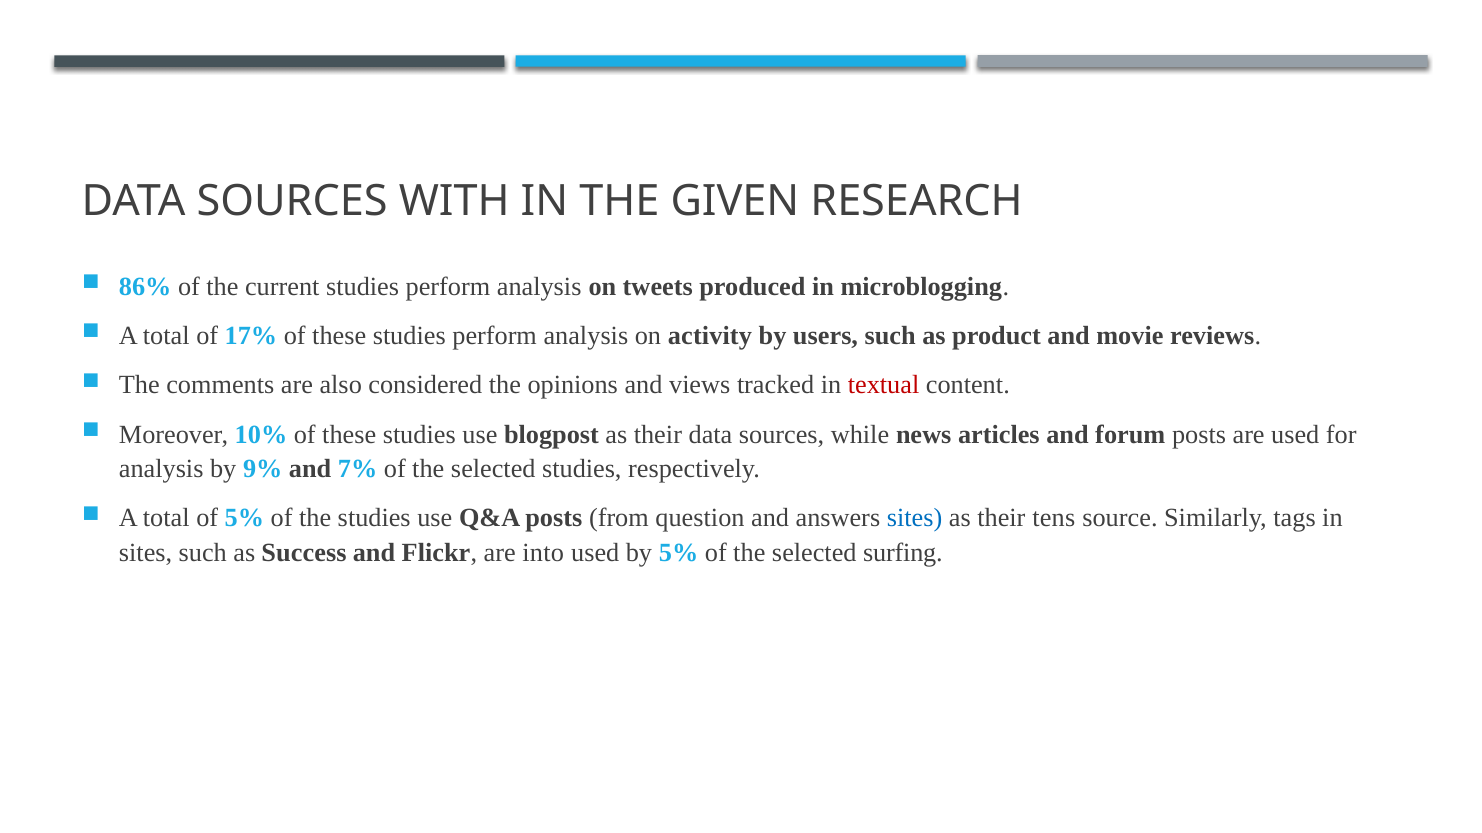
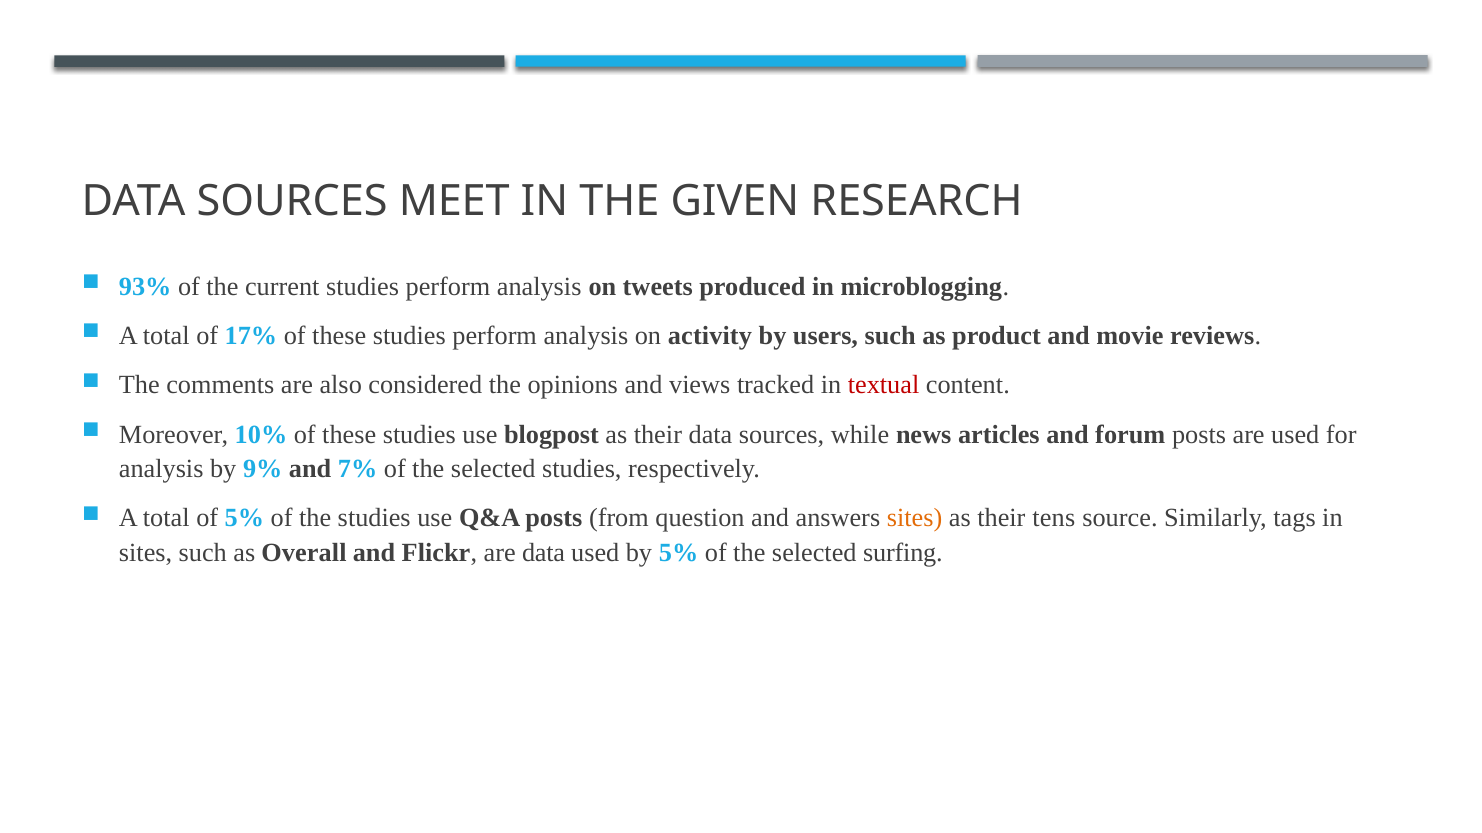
WITH: WITH -> MEET (454, 201)
86%: 86% -> 93% (145, 287)
sites colour: blue -> orange (915, 519)
Success: Success -> Overall (304, 553)
are into: into -> data (544, 553)
